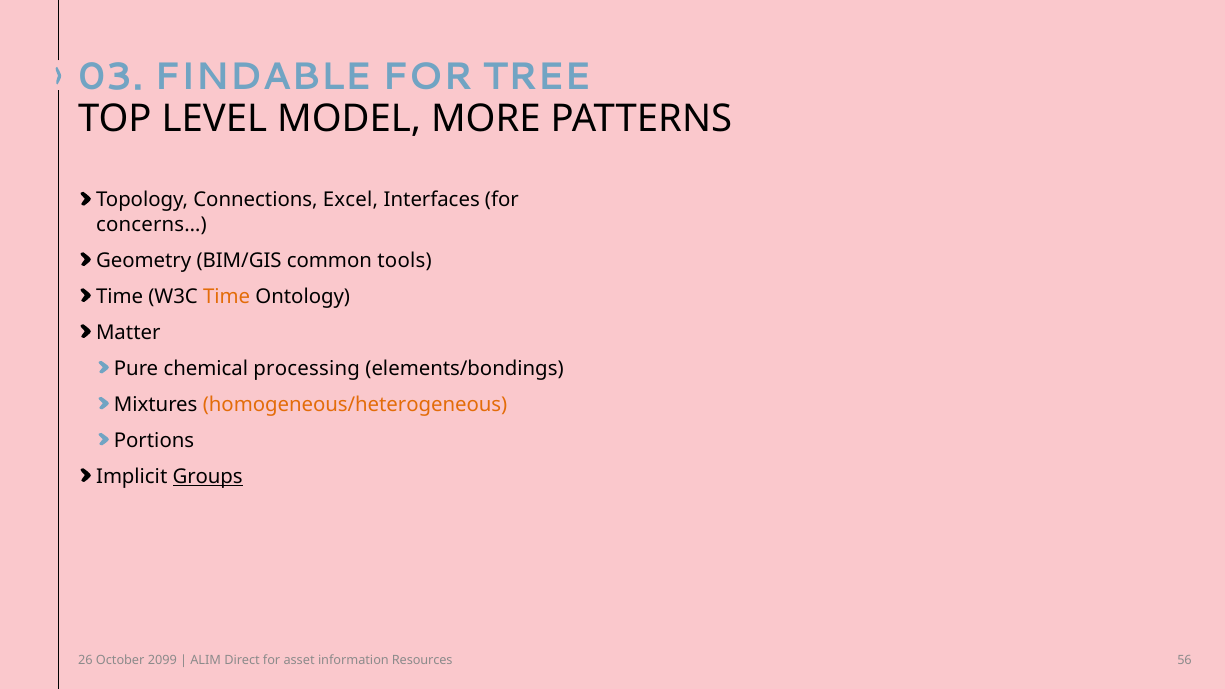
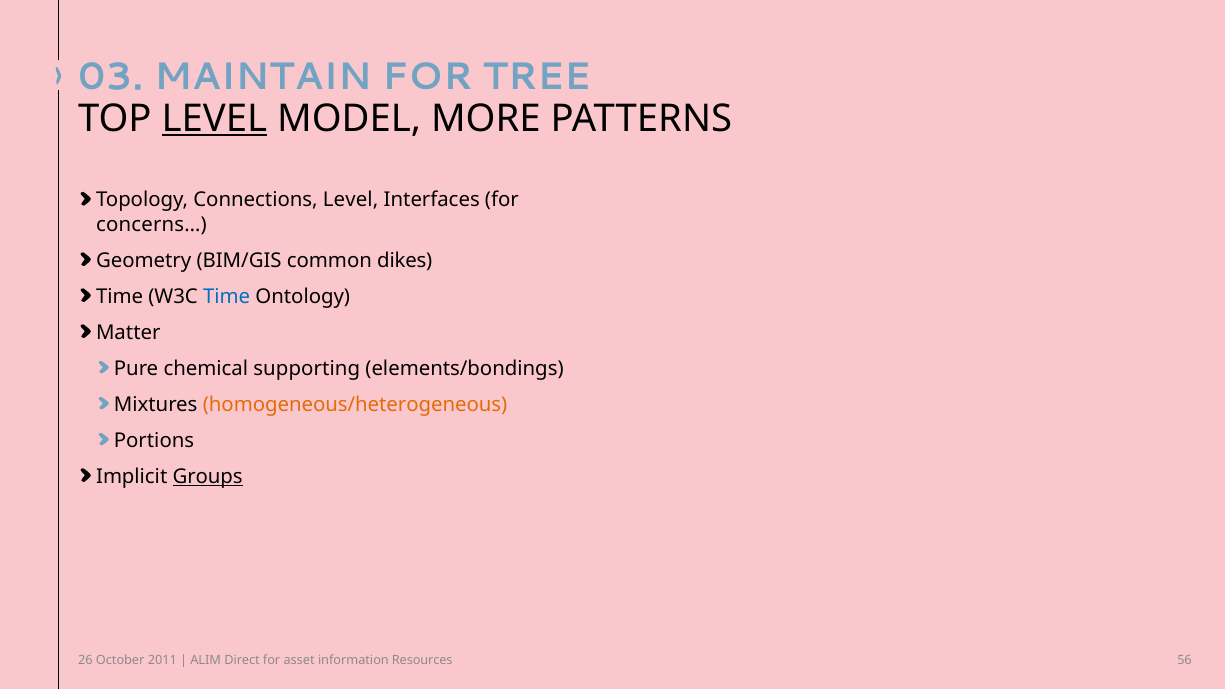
FINDABLE: FINDABLE -> MAINTAIN (263, 77)
LEVEL underline: none -> present (214, 119)
Connections Excel: Excel -> Level (351, 200)
tools: tools -> dikes (405, 261)
Time colour: orange -> blue (227, 297)
processing: processing -> supporting (307, 369)
2099: 2099 -> 2011 (162, 660)
